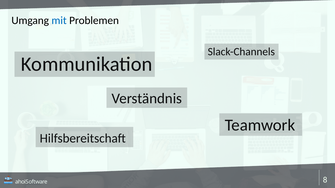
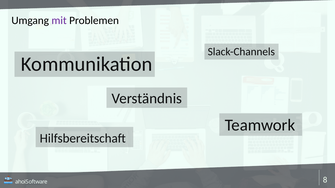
mit colour: blue -> purple (59, 21)
